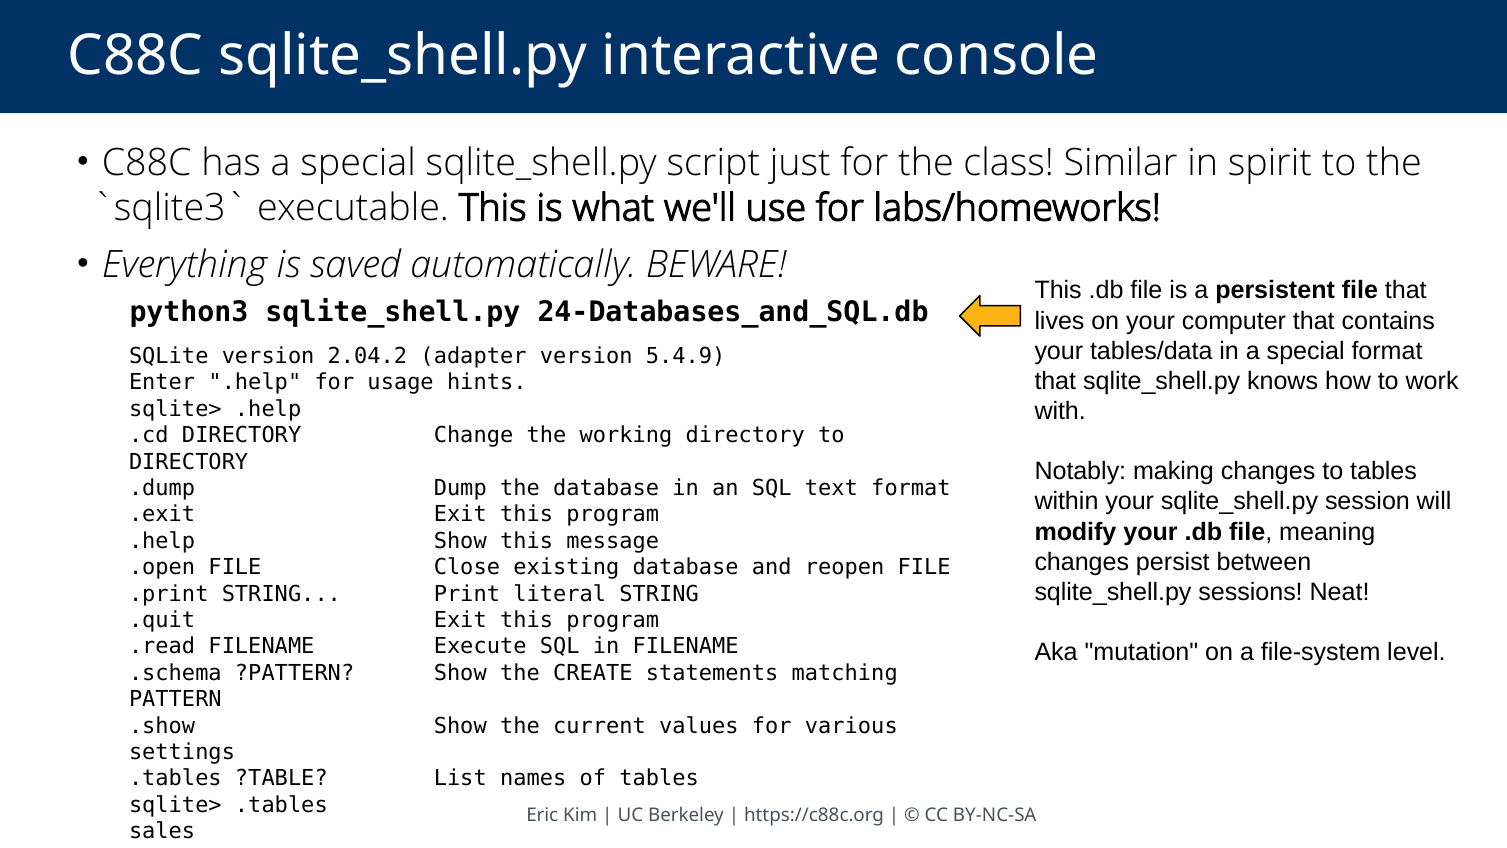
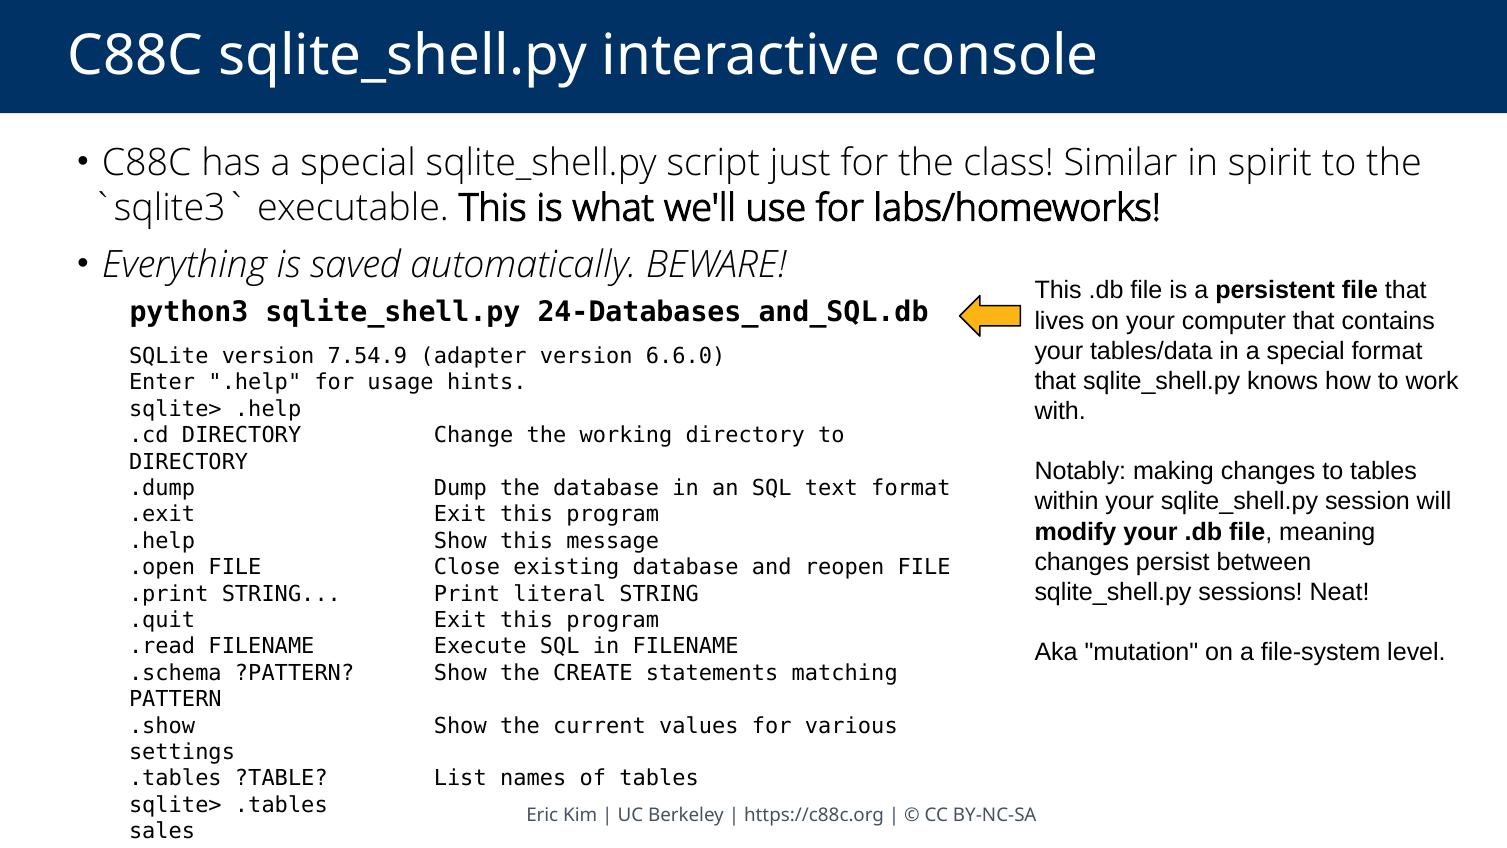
2.04.2: 2.04.2 -> 7.54.9 (367, 356)
5.4.9: 5.4.9 -> 6.6.0 (686, 356)
